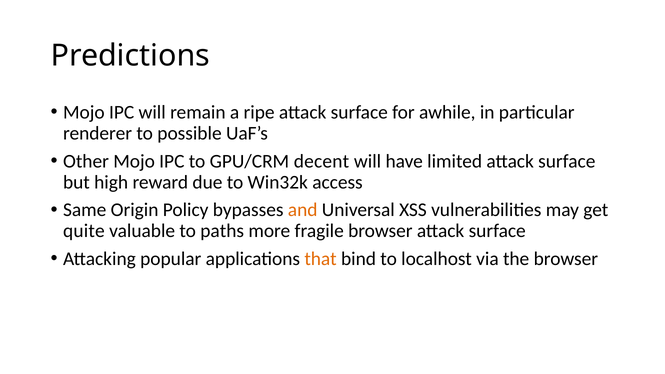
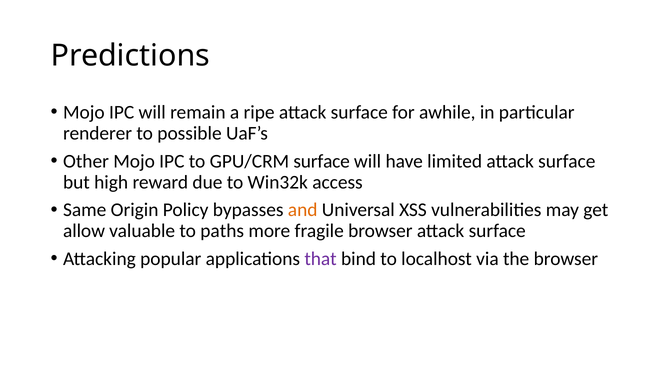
GPU/CRM decent: decent -> surface (322, 161)
quite: quite -> allow (84, 231)
that colour: orange -> purple (321, 259)
